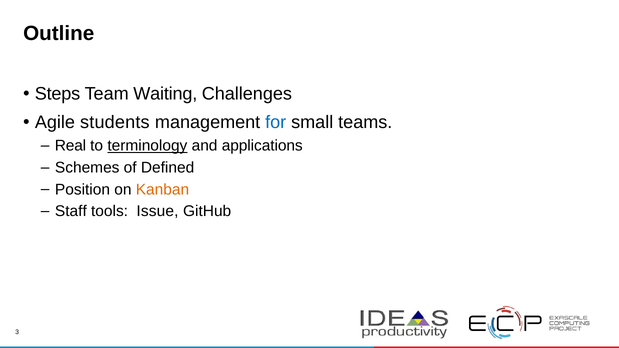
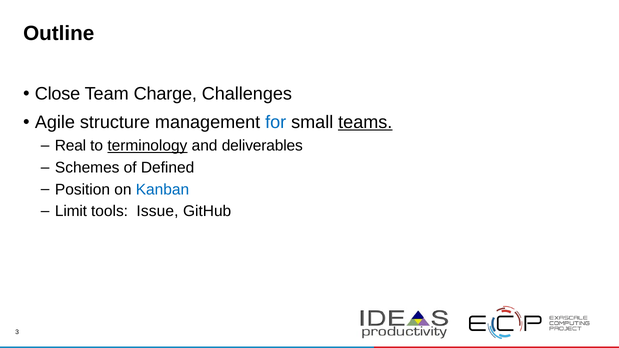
Steps: Steps -> Close (58, 94)
Waiting: Waiting -> Charge (165, 94)
students: students -> structure (115, 123)
teams underline: none -> present (365, 123)
applications: applications -> deliverables (262, 146)
Kanban colour: orange -> blue (162, 190)
Staff: Staff -> Limit (71, 211)
